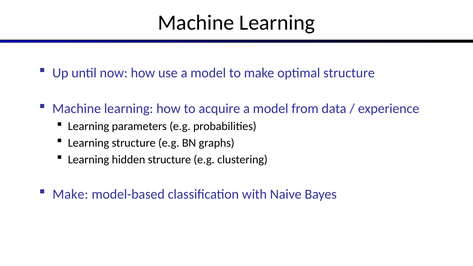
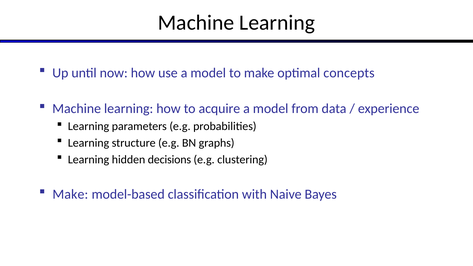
optimal structure: structure -> concepts (349, 73)
hidden structure: structure -> decisions (169, 160)
